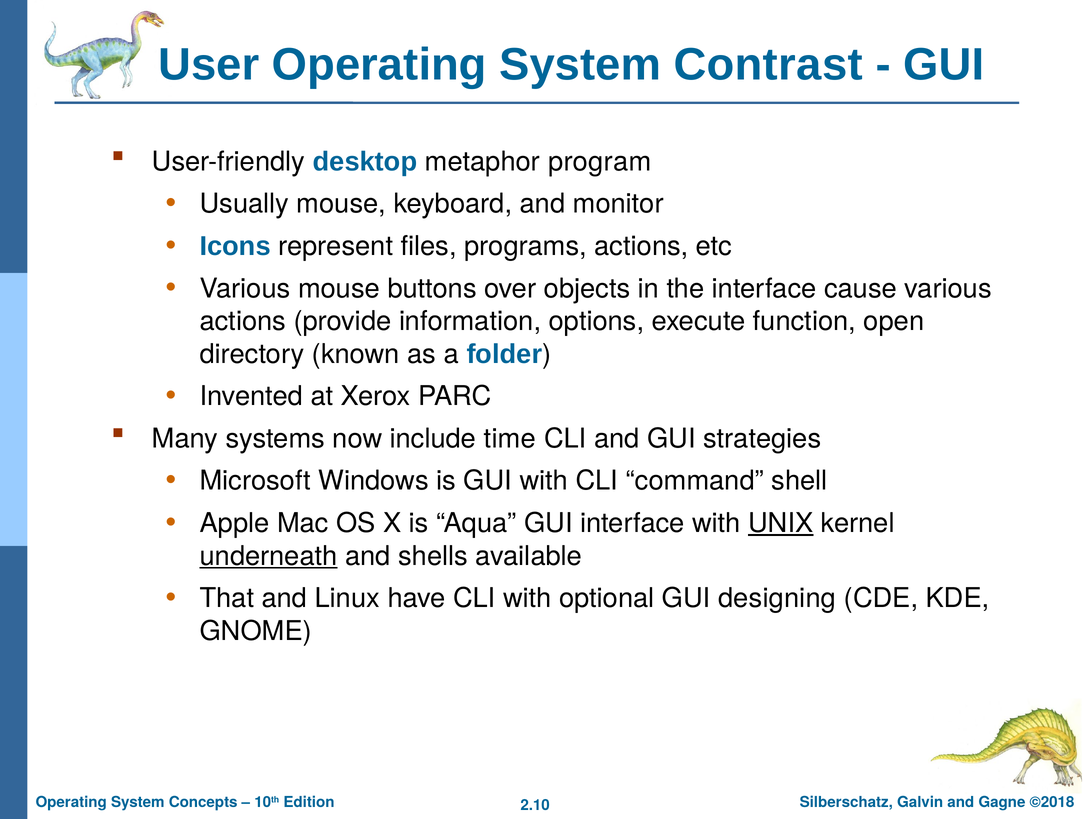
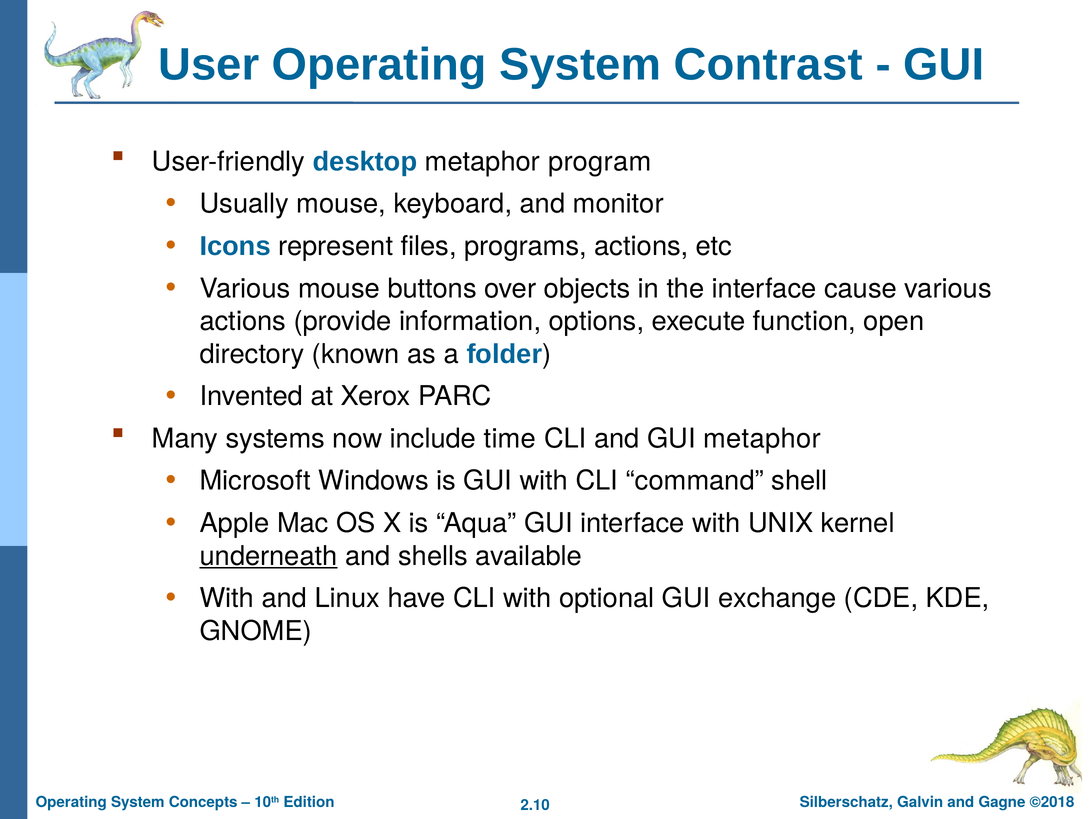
GUI strategies: strategies -> metaphor (762, 439)
UNIX underline: present -> none (781, 523)
That: That -> With (227, 598)
designing: designing -> exchange (777, 598)
